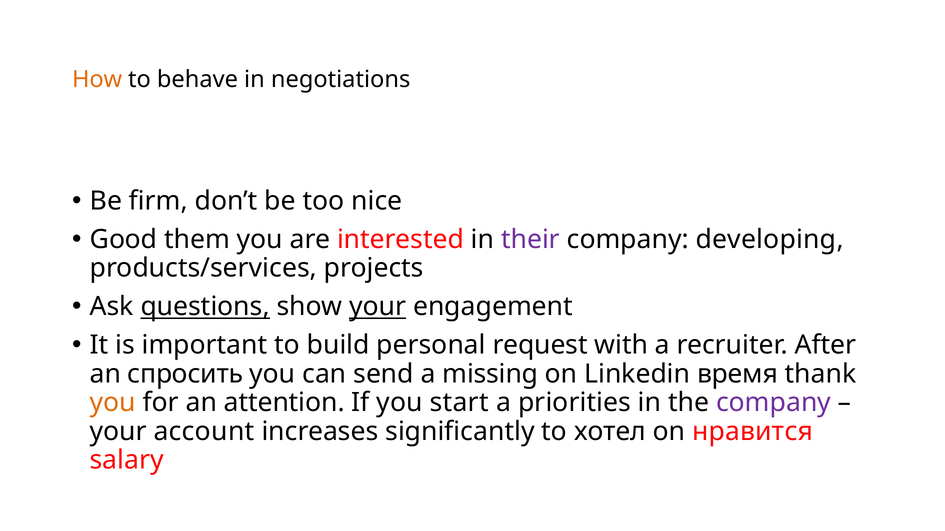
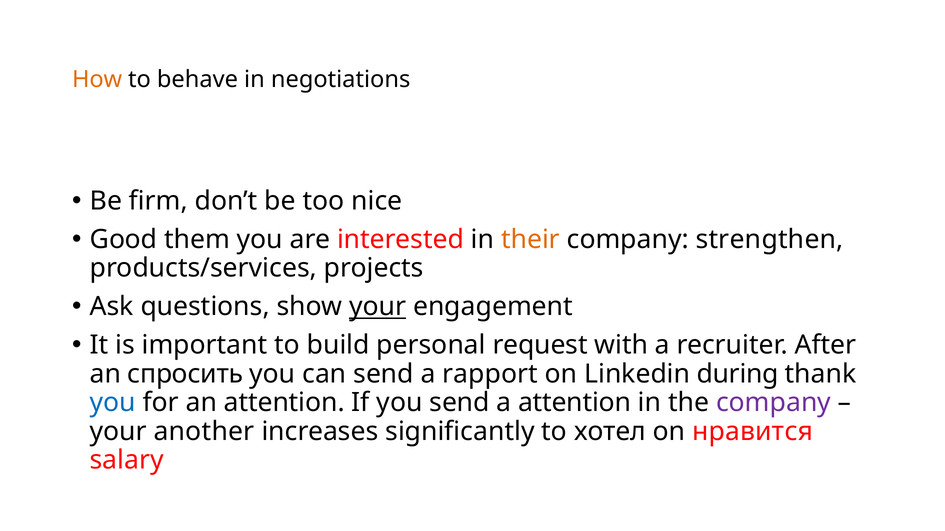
their colour: purple -> orange (530, 240)
developing: developing -> strengthen (770, 240)
questions underline: present -> none (205, 307)
missing: missing -> rapport (490, 374)
время: время -> during (738, 374)
you colour: orange -> blue (113, 403)
you start: start -> send (459, 403)
a priorities: priorities -> attention (575, 403)
account: account -> another (204, 432)
